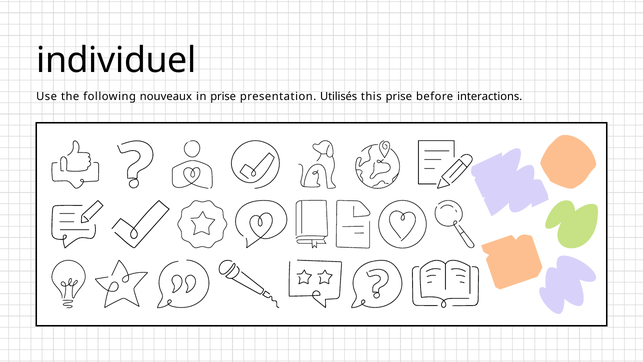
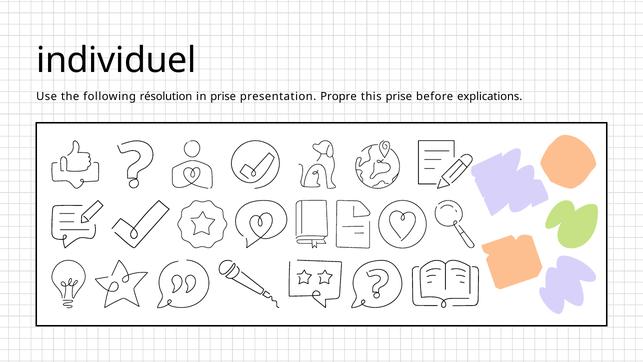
nouveaux: nouveaux -> résolution (166, 97)
Utilisés: Utilisés -> Propre (339, 97)
interactions: interactions -> explications (490, 97)
